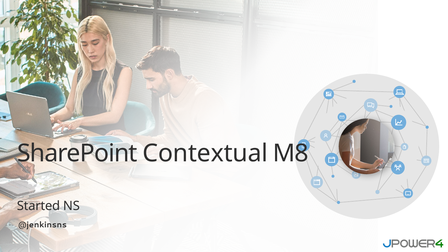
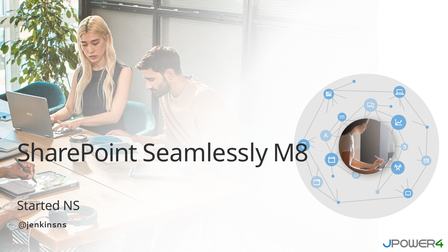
Contextual: Contextual -> Seamlessly (205, 153)
